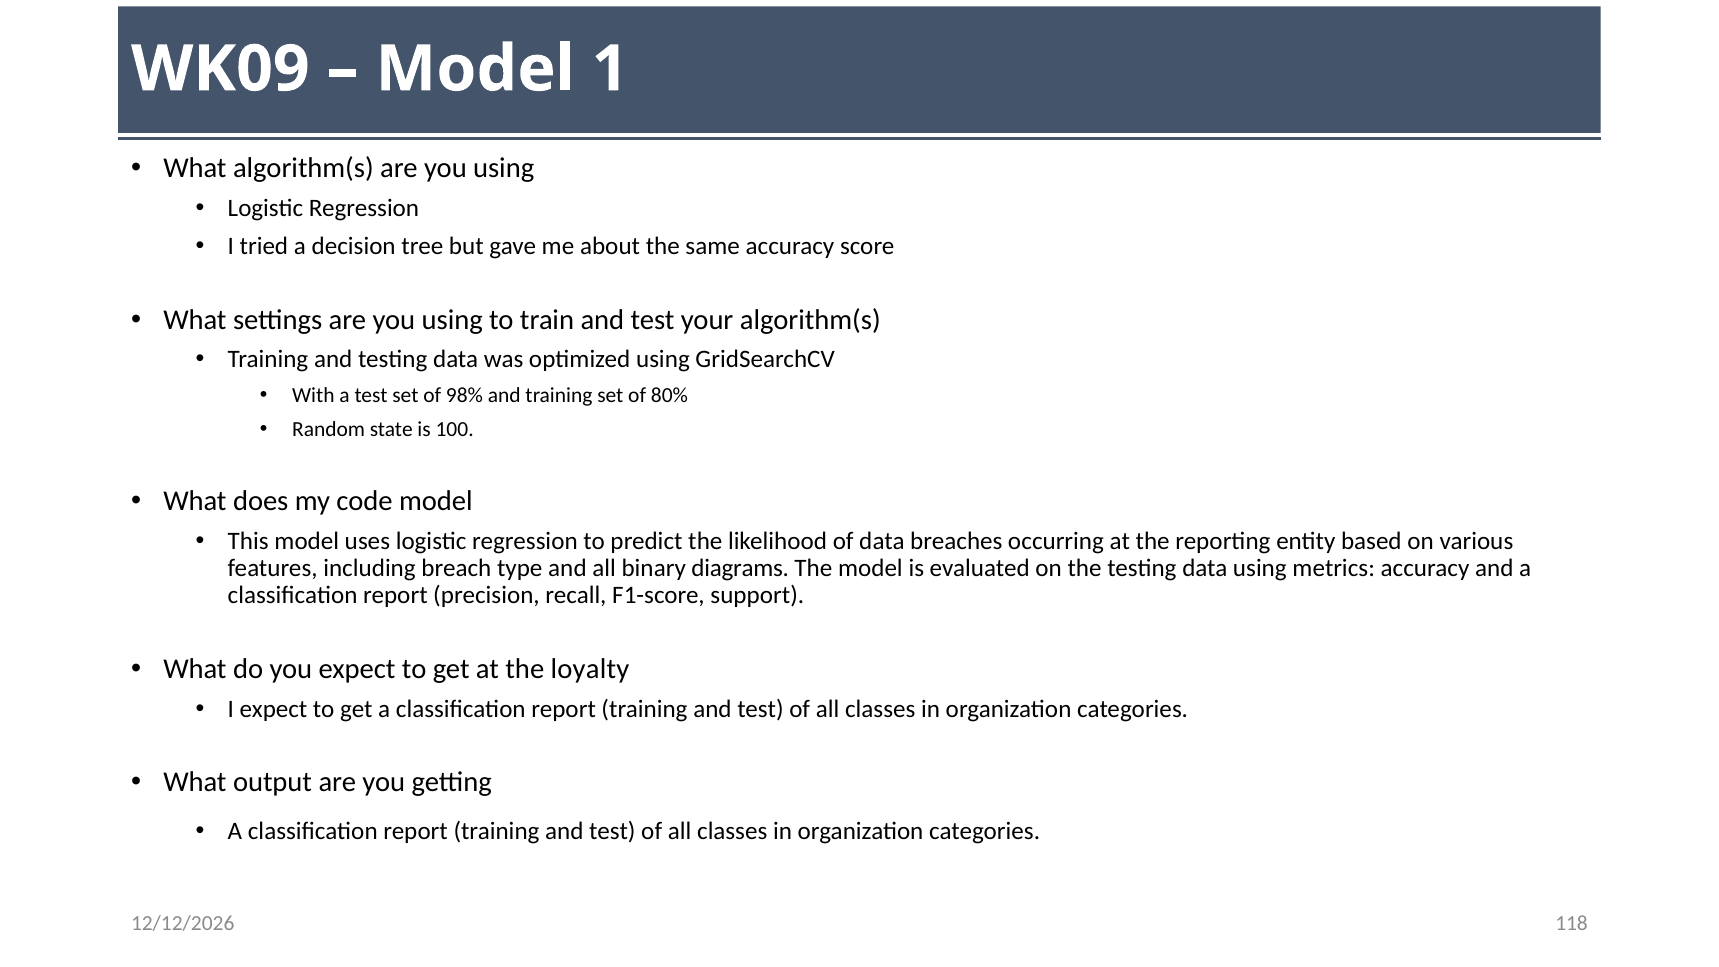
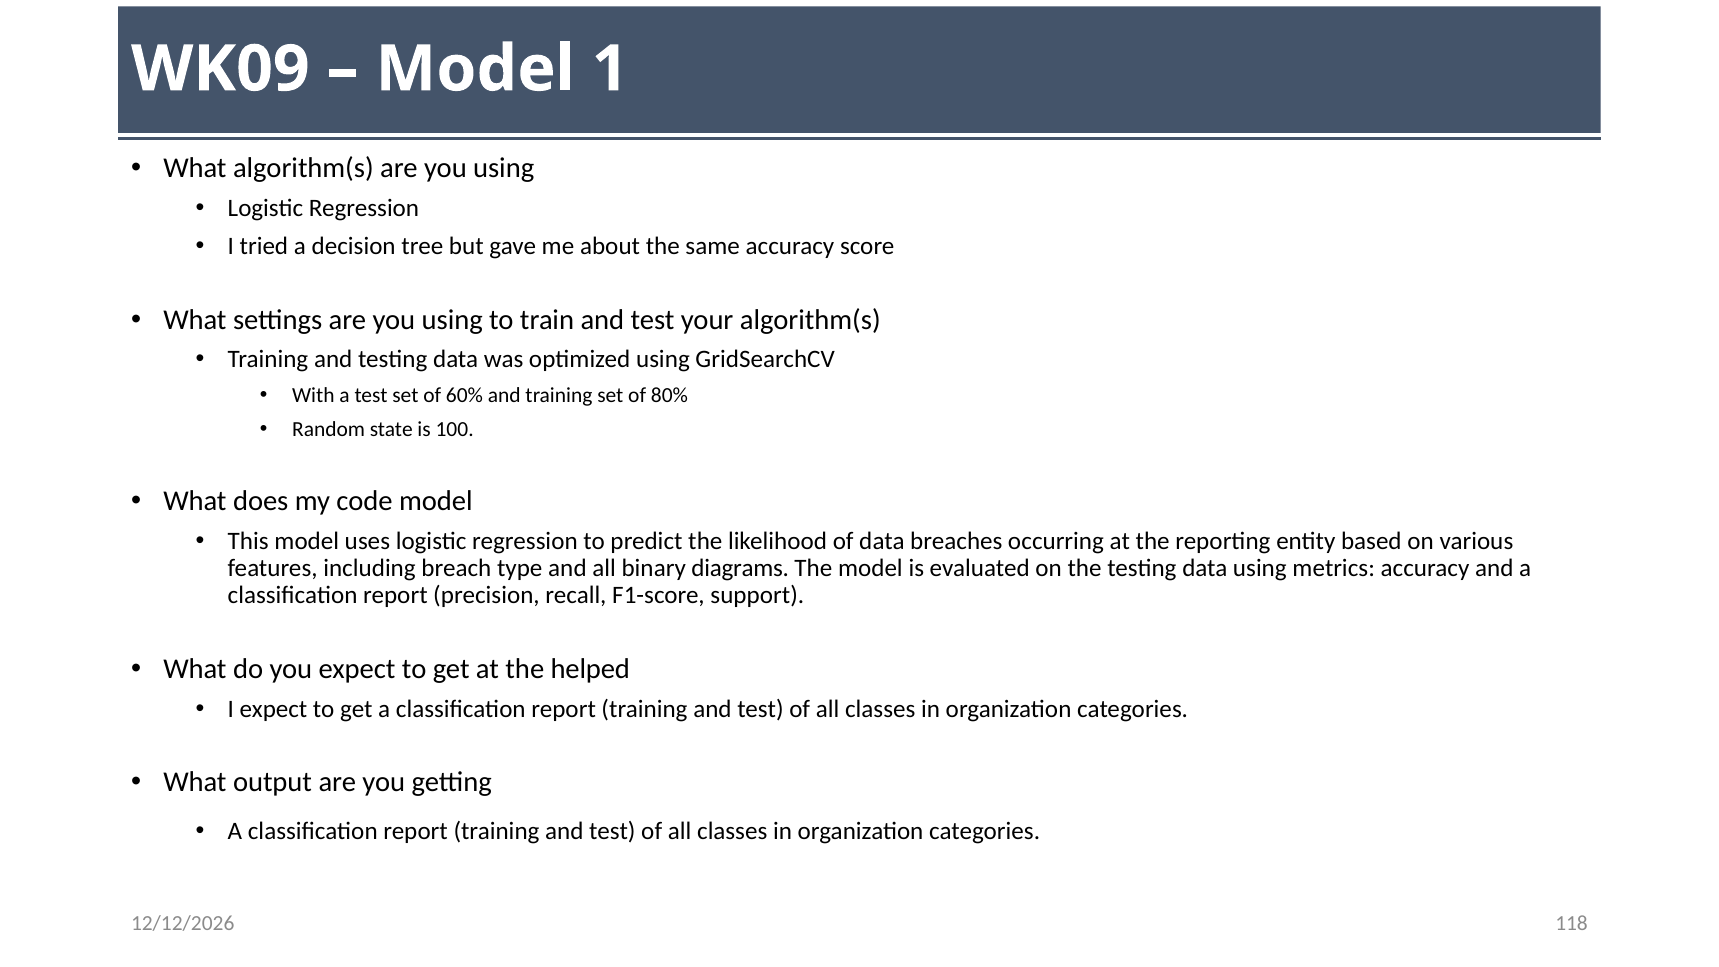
98%: 98% -> 60% (464, 396)
loyalty: loyalty -> helped (590, 669)
